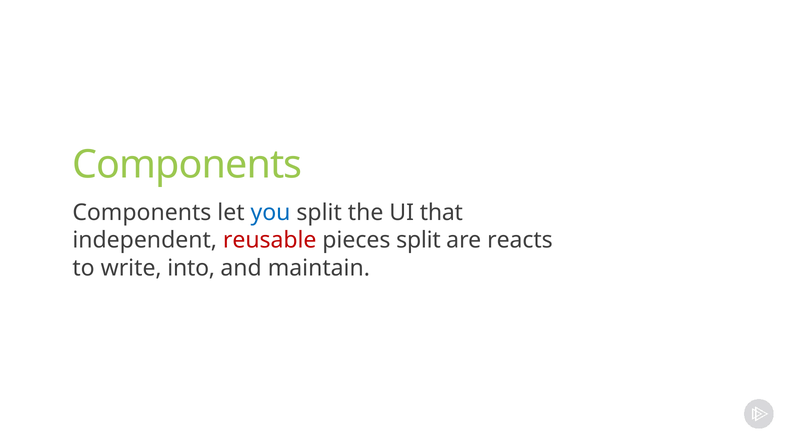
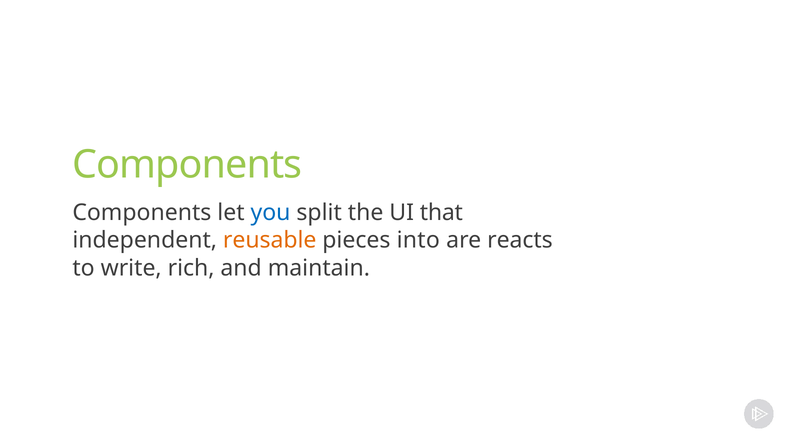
reusable colour: red -> orange (270, 240)
pieces split: split -> into (418, 240)
into: into -> rich (191, 268)
